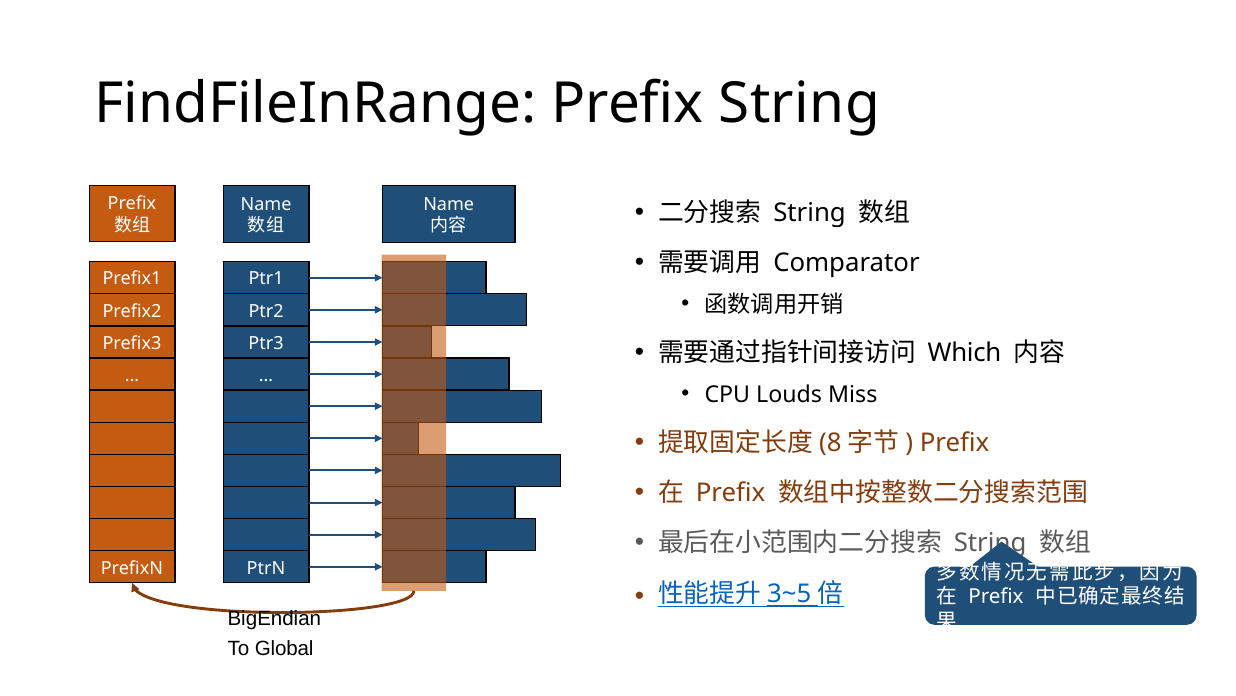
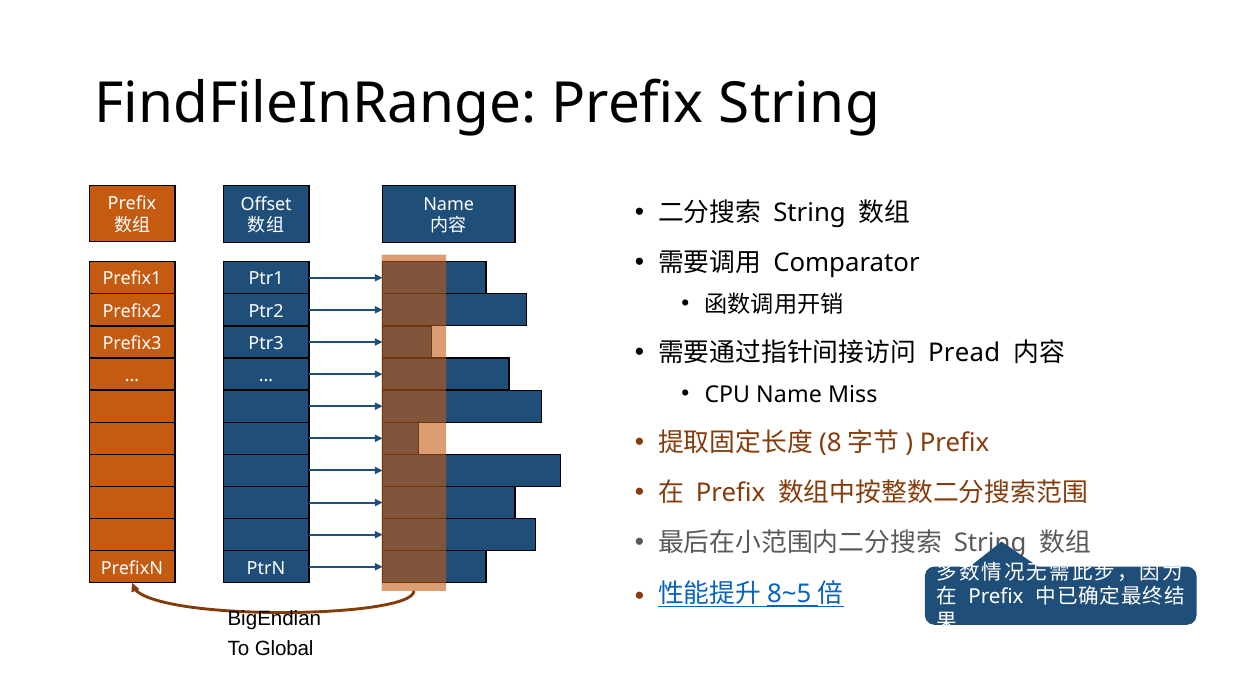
Name: Name -> Offset (266, 204)
Which: Which -> Pread (964, 353)
CPU Louds: Louds -> Name (789, 394)
3~5: 3~5 -> 8~5 (789, 594)
